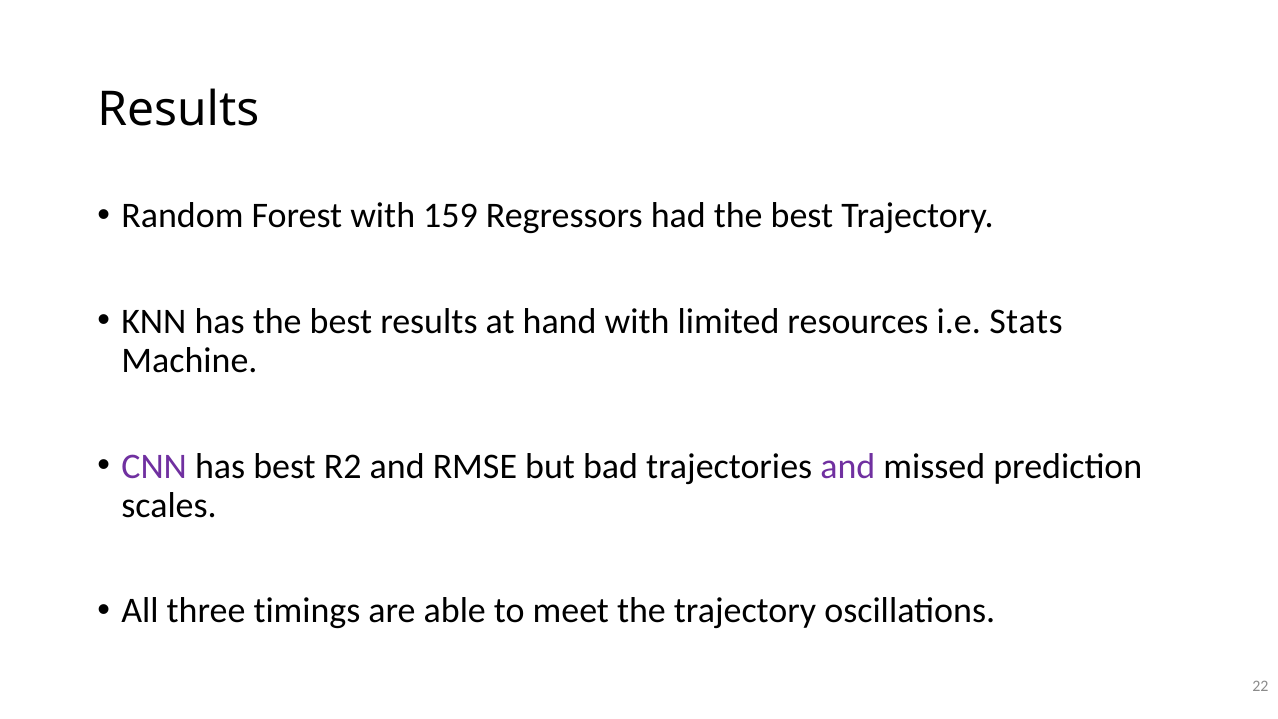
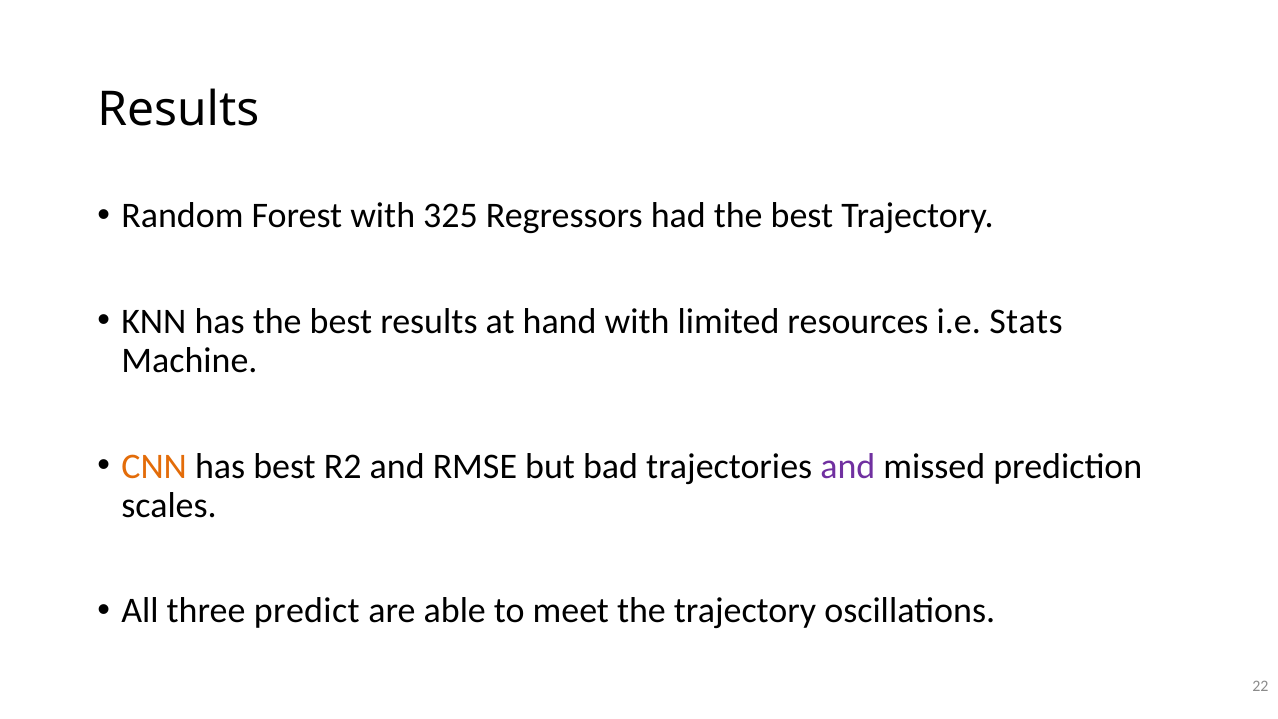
159: 159 -> 325 (451, 216)
CNN colour: purple -> orange (154, 466)
timings: timings -> predict (307, 611)
